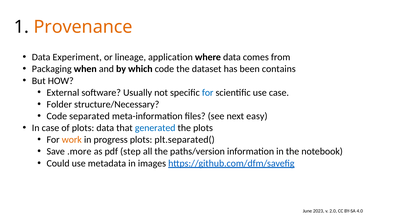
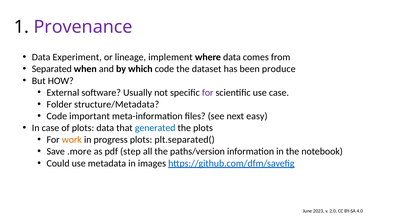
Provenance colour: orange -> purple (83, 27)
application: application -> implement (170, 57)
Packaging: Packaging -> Separated (52, 69)
contains: contains -> produce (279, 69)
for colour: blue -> purple (208, 93)
structure/Necessary: structure/Necessary -> structure/Metadata (117, 104)
separated: separated -> important (90, 116)
